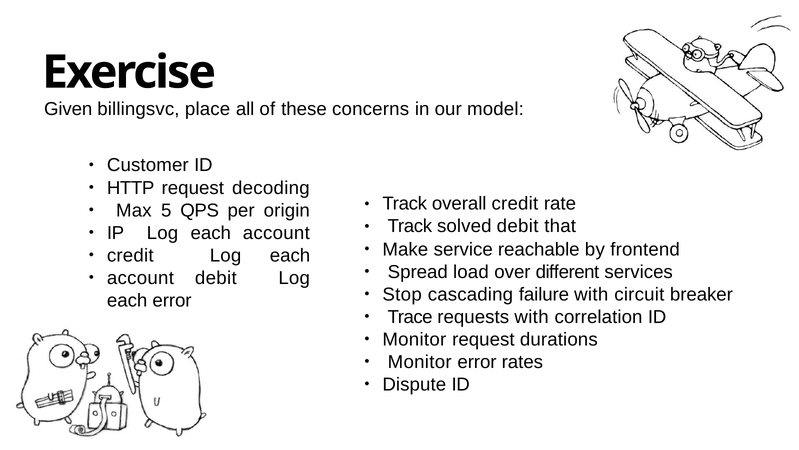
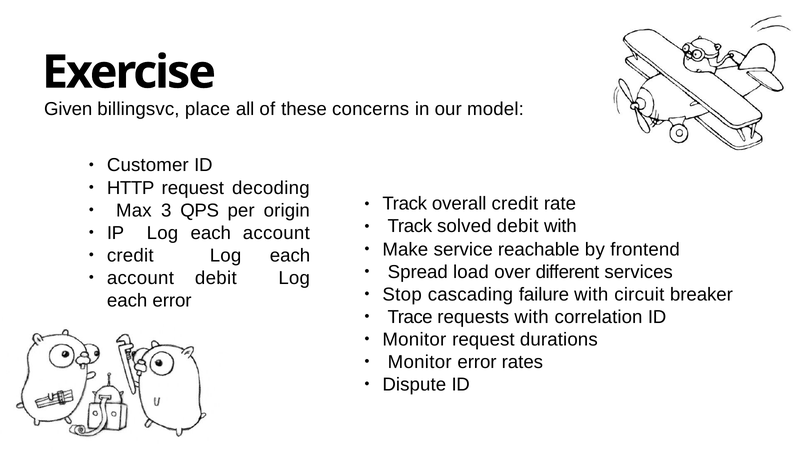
5: 5 -> 3 (166, 211)
debit that: that -> with (560, 226)
